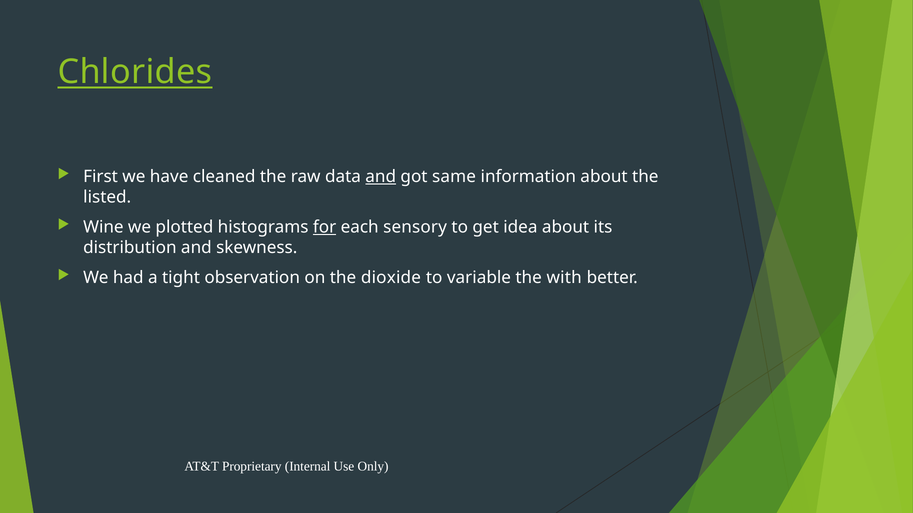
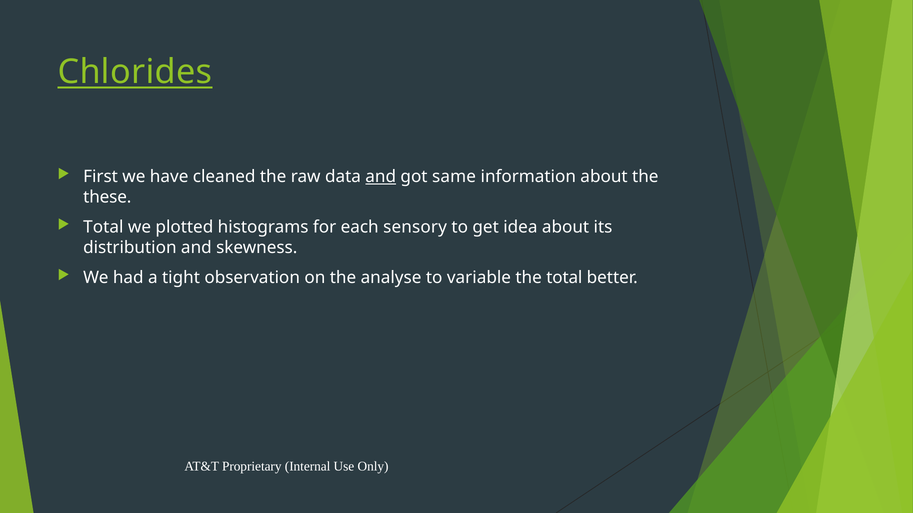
listed: listed -> these (107, 197)
Wine: Wine -> Total (103, 227)
for underline: present -> none (325, 227)
dioxide: dioxide -> analyse (391, 278)
the with: with -> total (564, 278)
